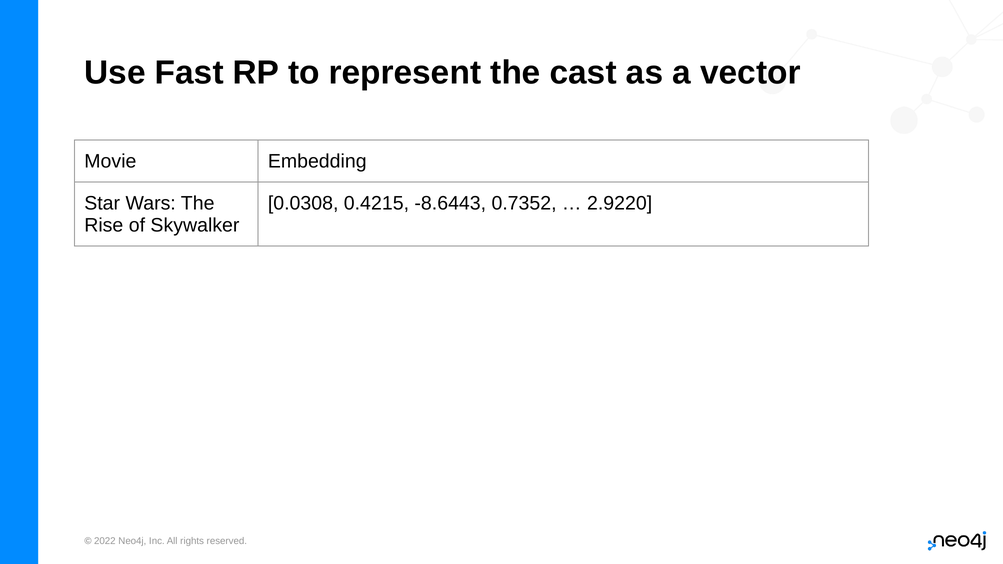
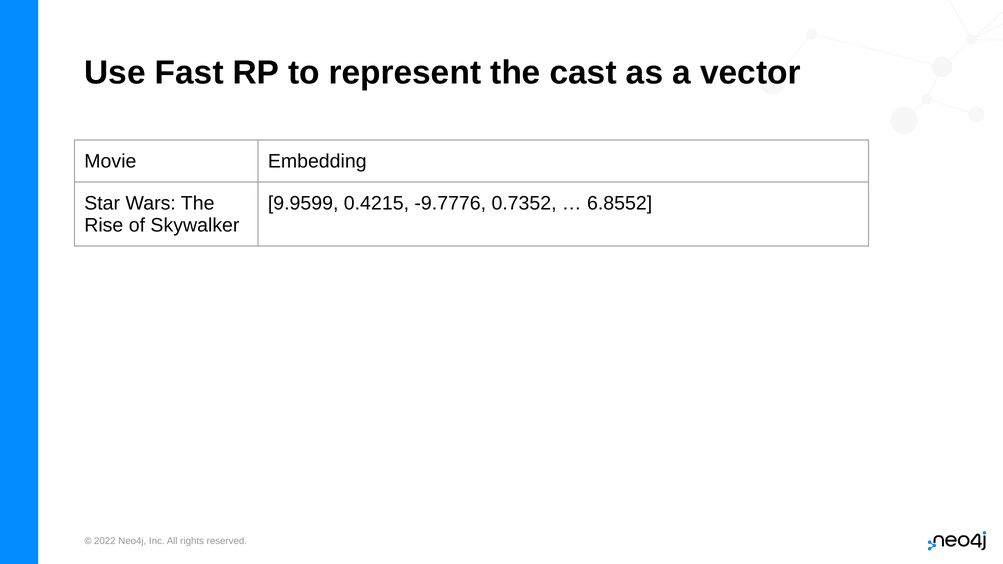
0.0308: 0.0308 -> 9.9599 (303, 203)
-8.6443: -8.6443 -> -9.7776 (450, 203)
2.9220: 2.9220 -> 6.8552 (620, 203)
